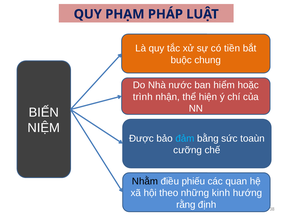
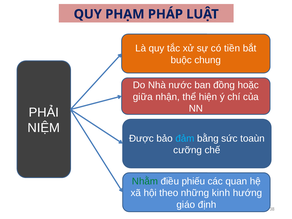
hiểm: hiểm -> đồng (224, 85)
trình: trình -> giữa (143, 97)
BIẾN: BIẾN -> PHẢI (44, 112)
Nhằm colour: black -> green (145, 181)
rằng: rằng -> giáo (186, 205)
